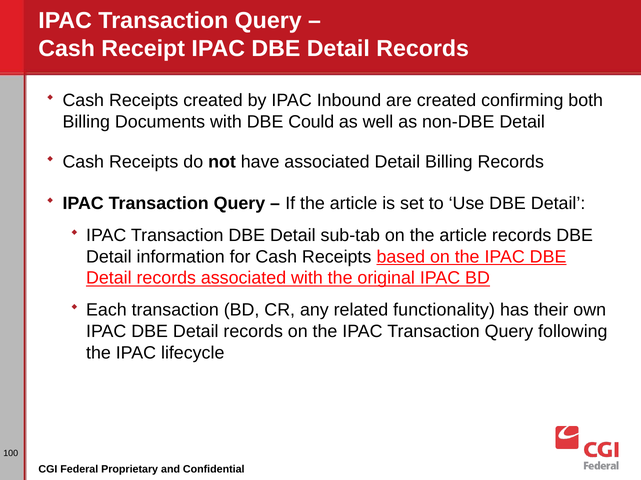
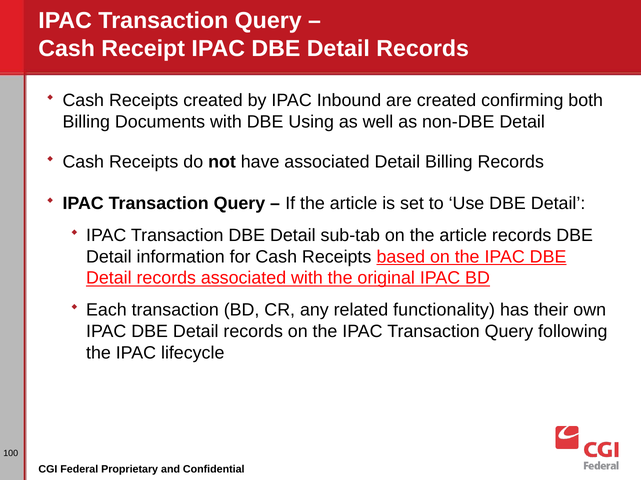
Could: Could -> Using (311, 122)
